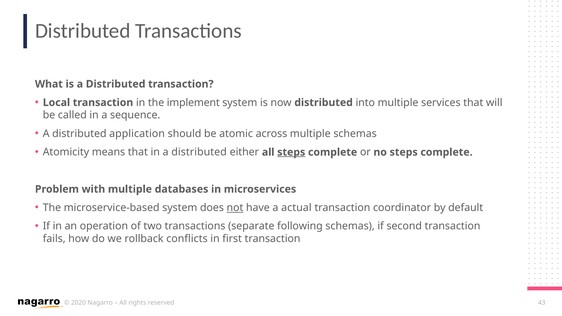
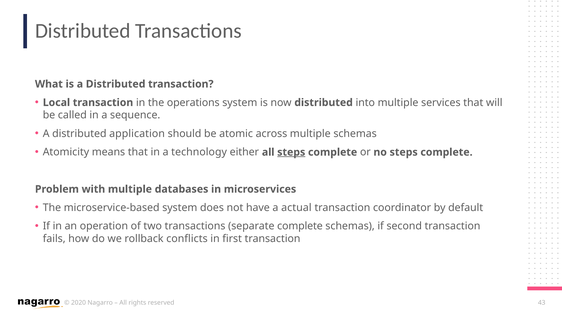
implement: implement -> operations (193, 103)
in a distributed: distributed -> technology (199, 152)
not underline: present -> none (235, 208)
separate following: following -> complete (300, 226)
